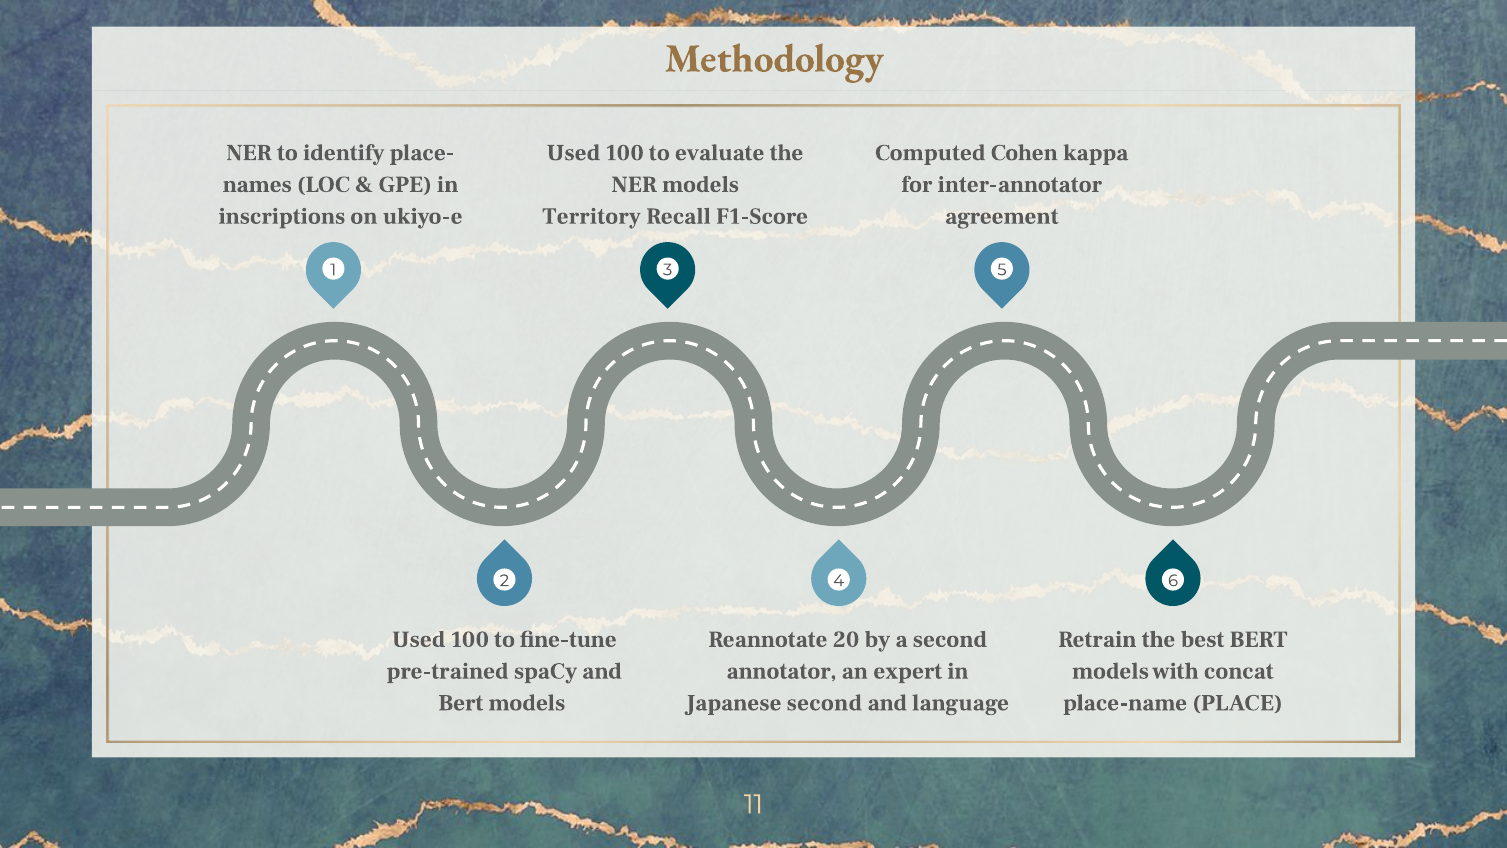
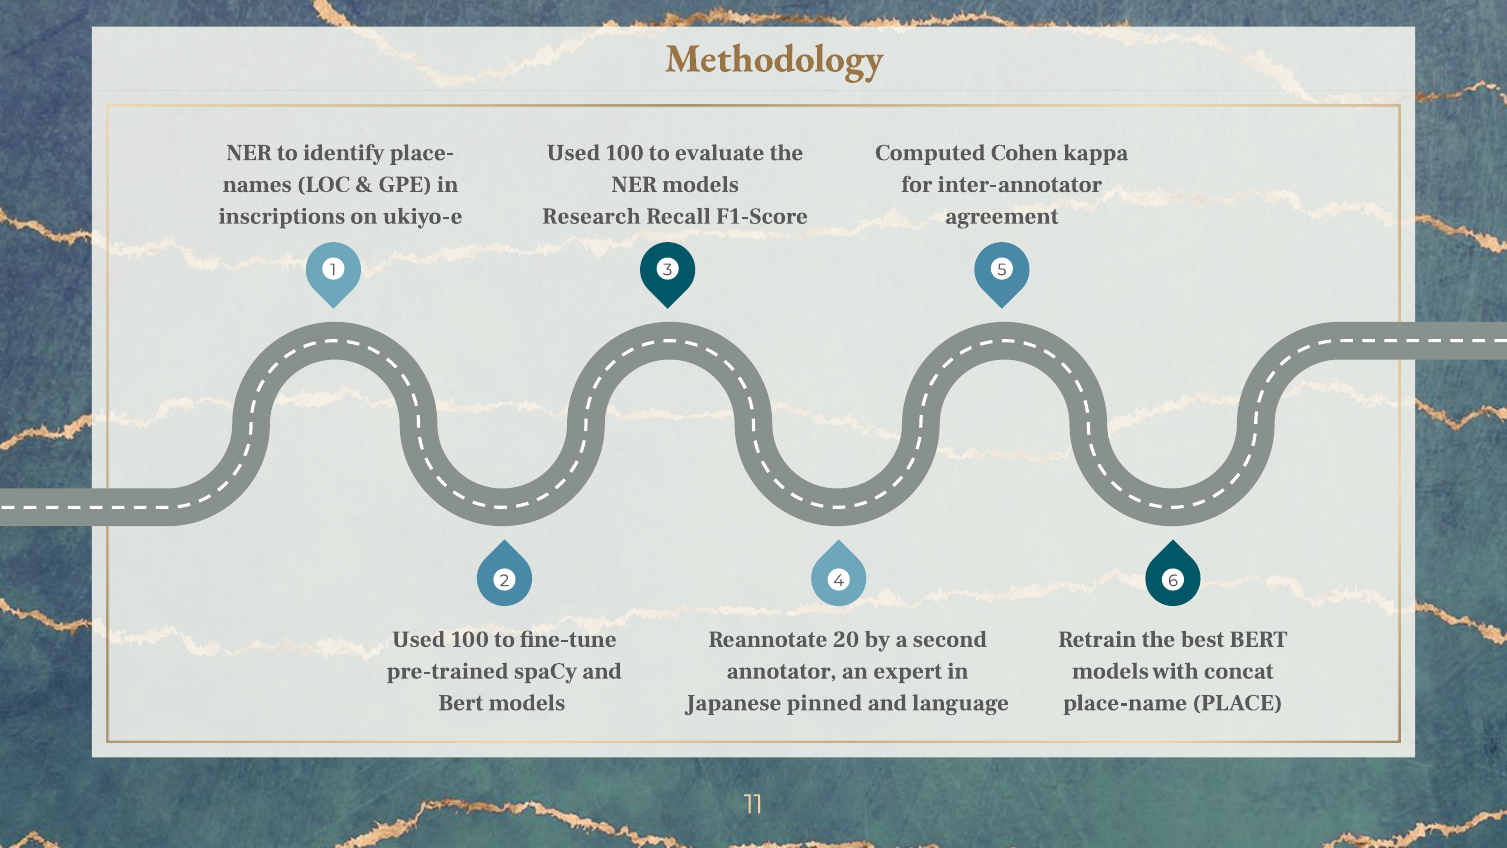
Territory: Territory -> Research (591, 216)
Japanese second: second -> pinned (824, 702)
